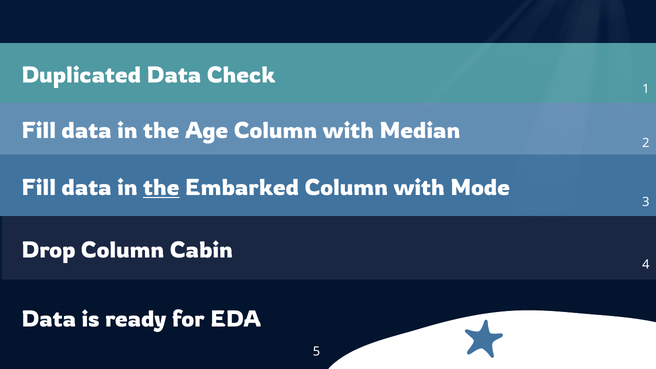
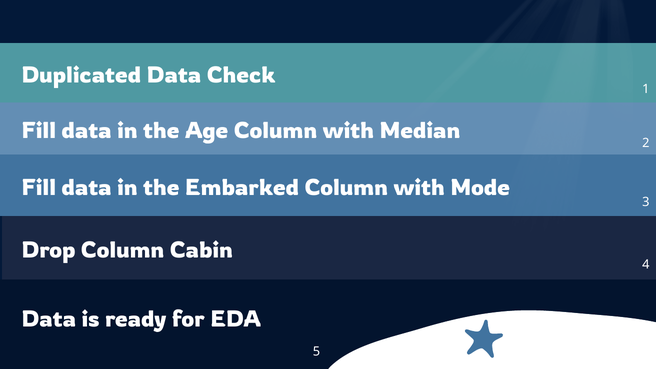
the underline: present -> none (161, 188)
